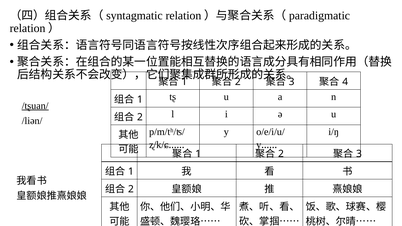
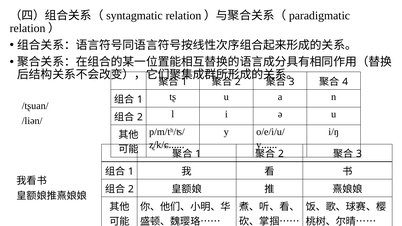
/tʂuan/ underline: present -> none (35, 106)
